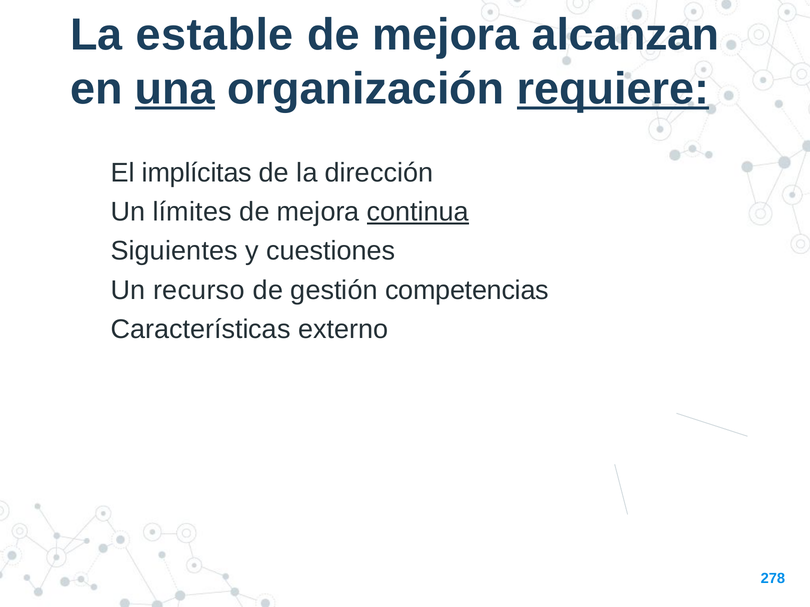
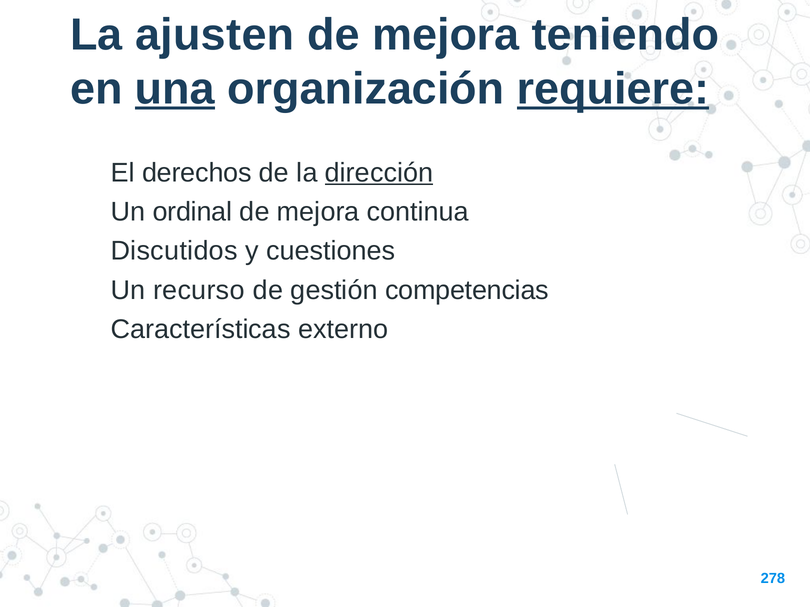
estable: estable -> ajusten (215, 35)
alcanzan: alcanzan -> teniendo (625, 35)
implícitas: implícitas -> derechos (197, 173)
dirección underline: none -> present (379, 173)
límites: límites -> ordinal (192, 212)
continua underline: present -> none (418, 212)
Siguientes: Siguientes -> Discutidos (174, 251)
